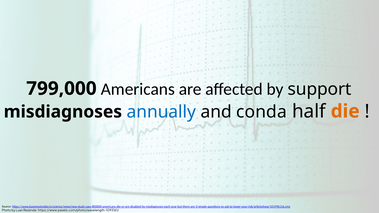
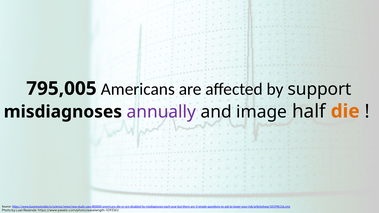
799,000: 799,000 -> 795,005 (61, 89)
annually colour: blue -> purple (161, 112)
conda: conda -> image (262, 112)
